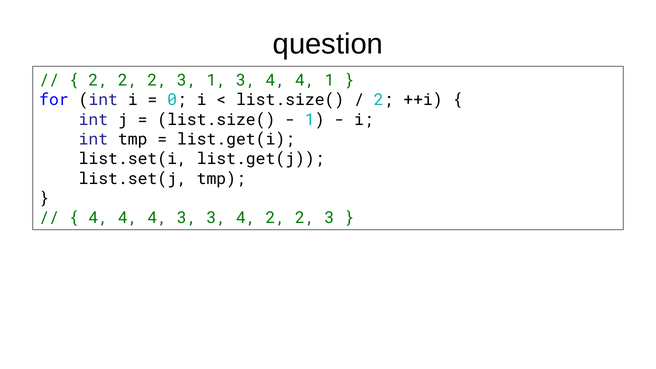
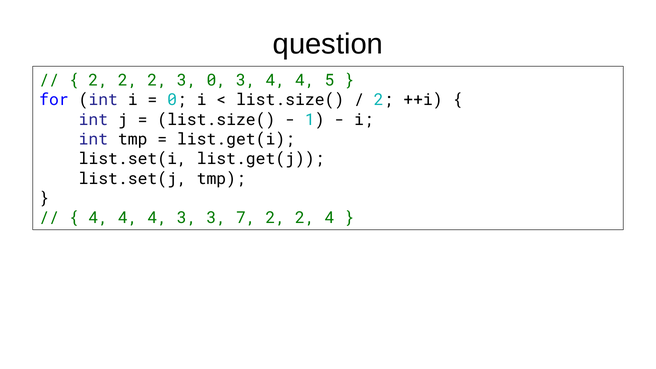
3 1: 1 -> 0 (216, 80)
4 1: 1 -> 5 (330, 80)
3 3 4: 4 -> 7 (246, 218)
3: 3 -> 4 (330, 218)
